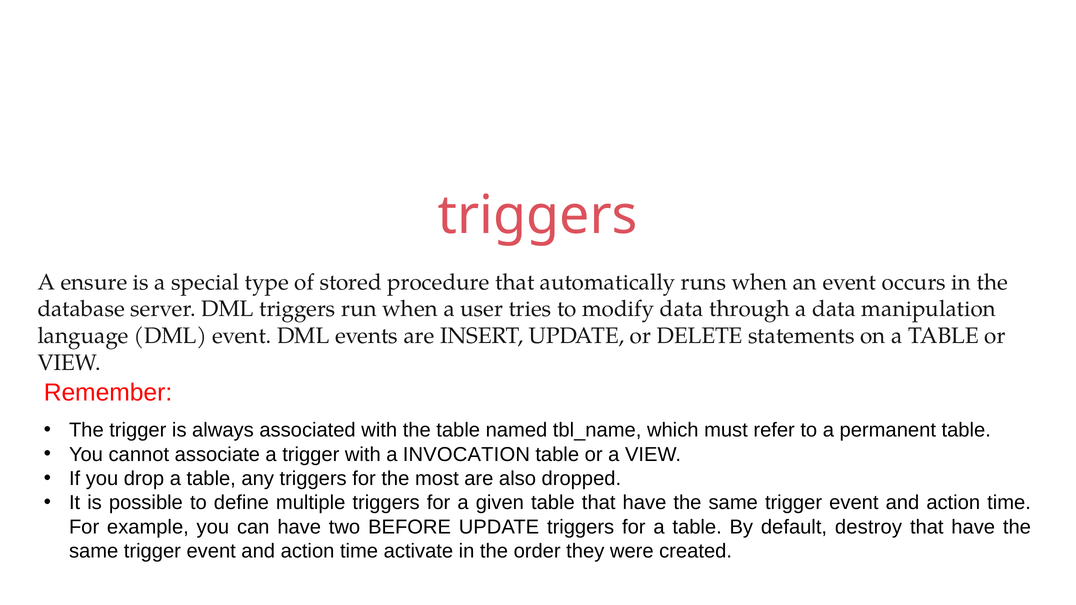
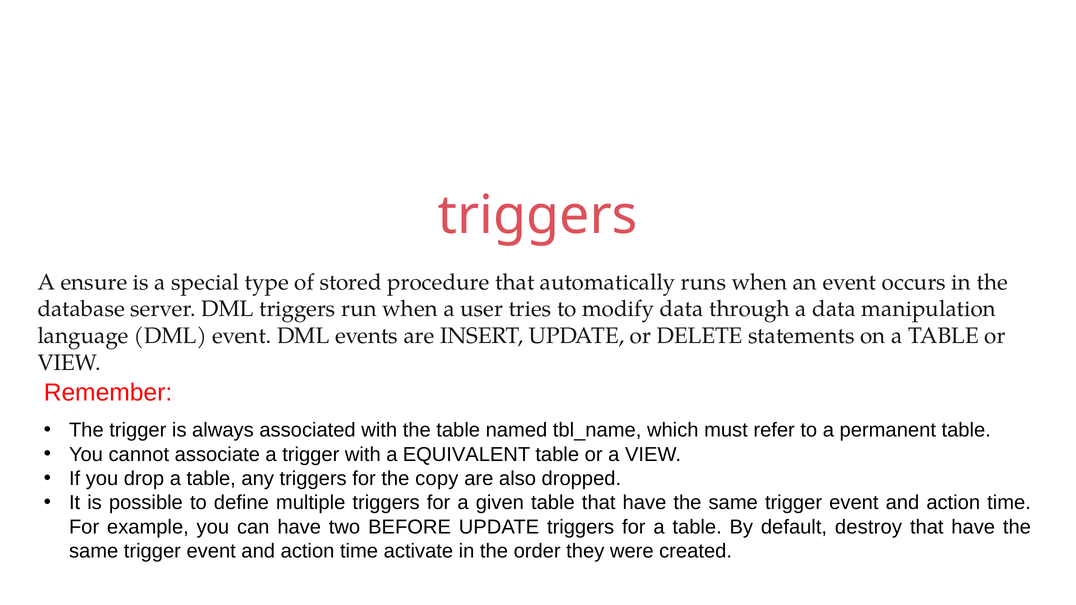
INVOCATION: INVOCATION -> EQUIVALENT (466, 455)
most: most -> copy (437, 479)
